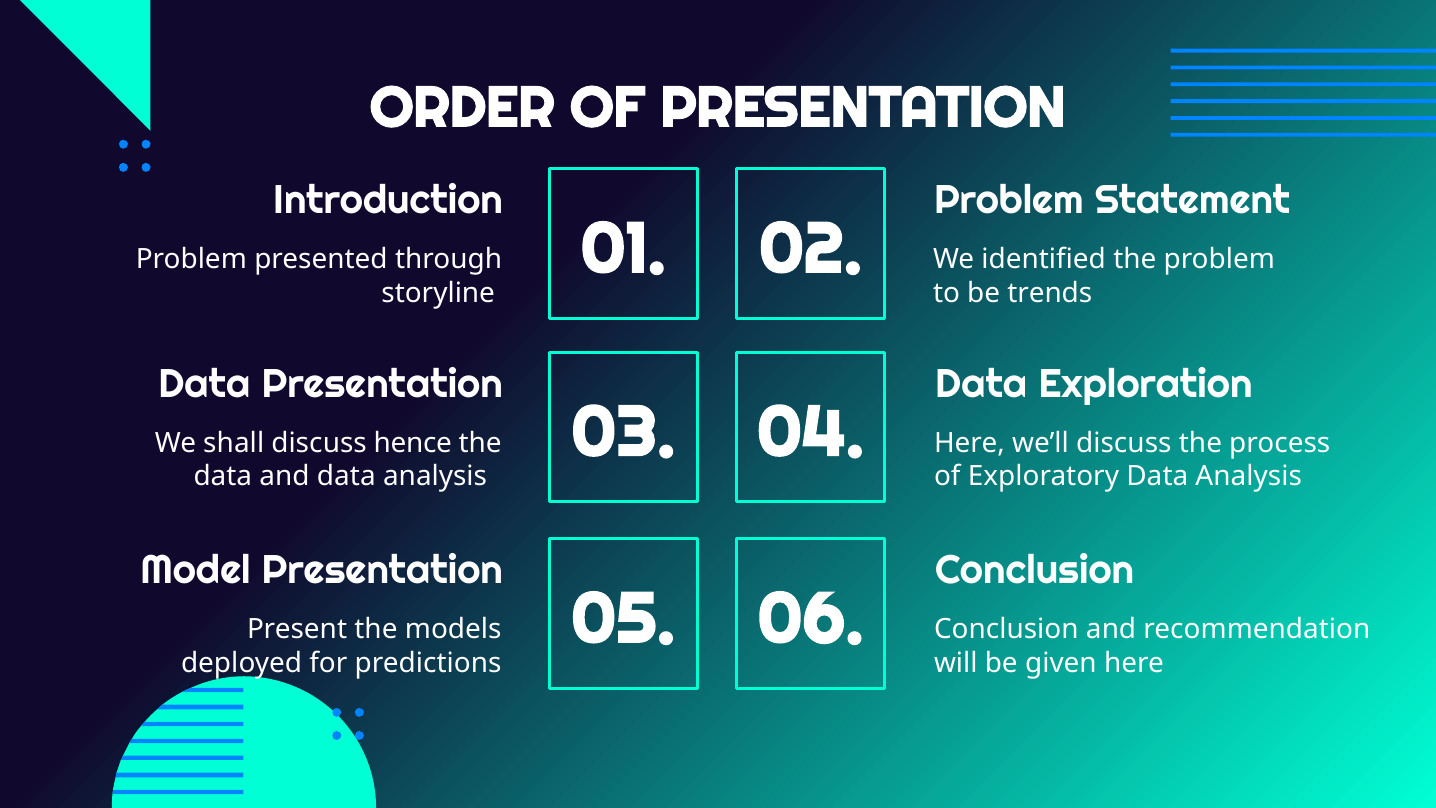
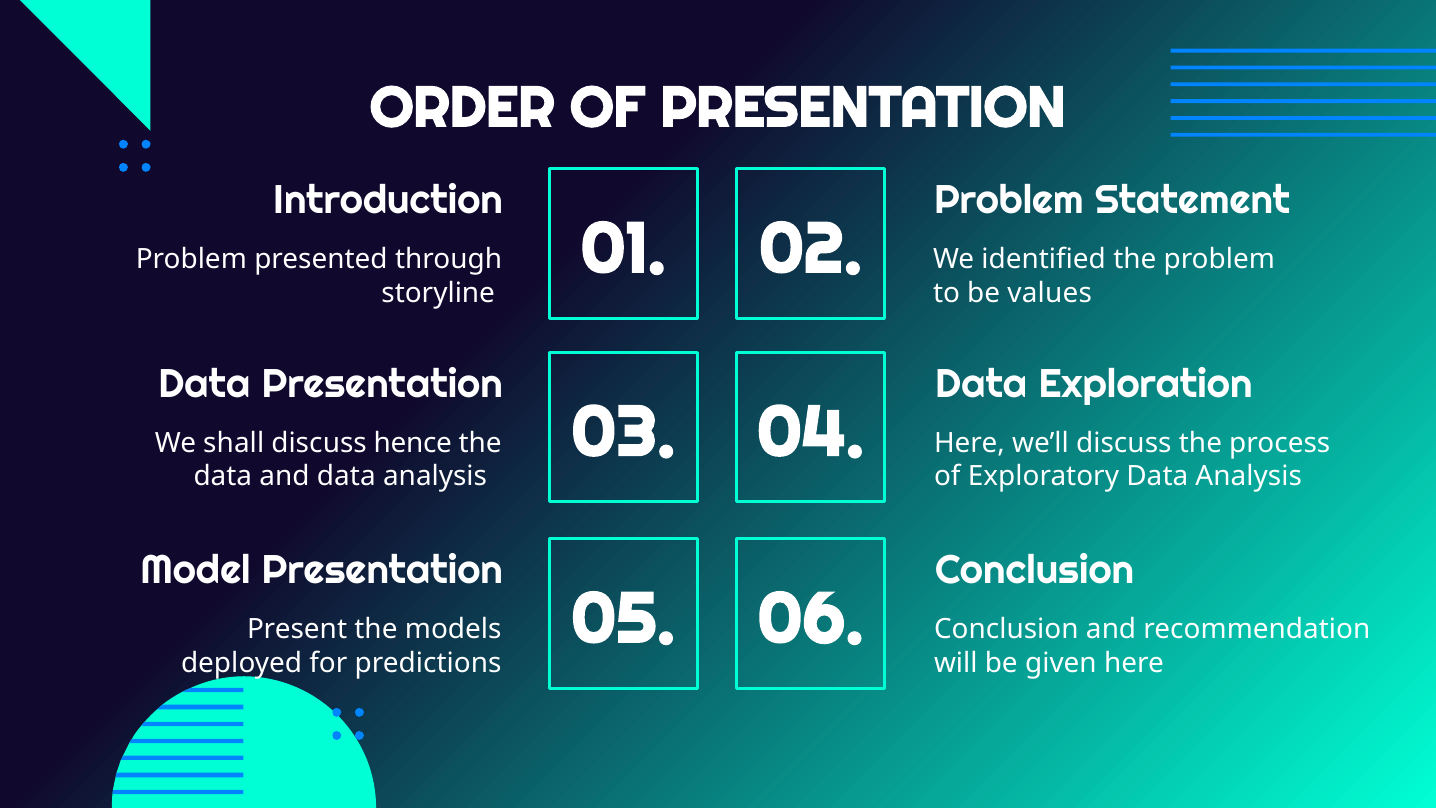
trends: trends -> values (1050, 293)
